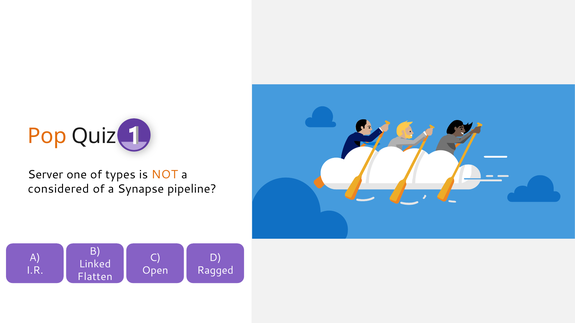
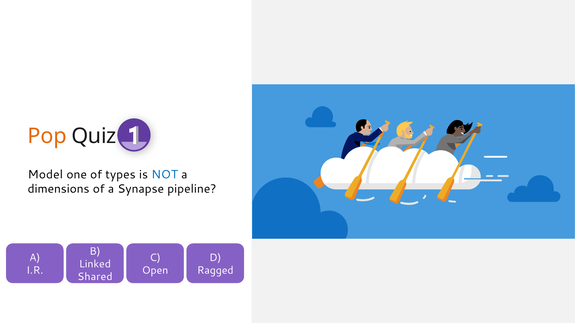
Server: Server -> Model (45, 175)
NOT colour: orange -> blue (165, 175)
considered: considered -> dimensions (59, 189)
Flatten: Flatten -> Shared (95, 277)
